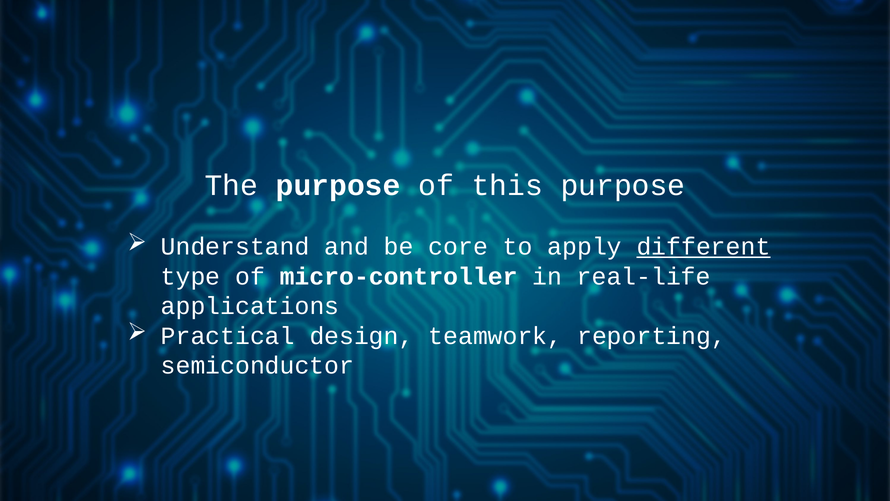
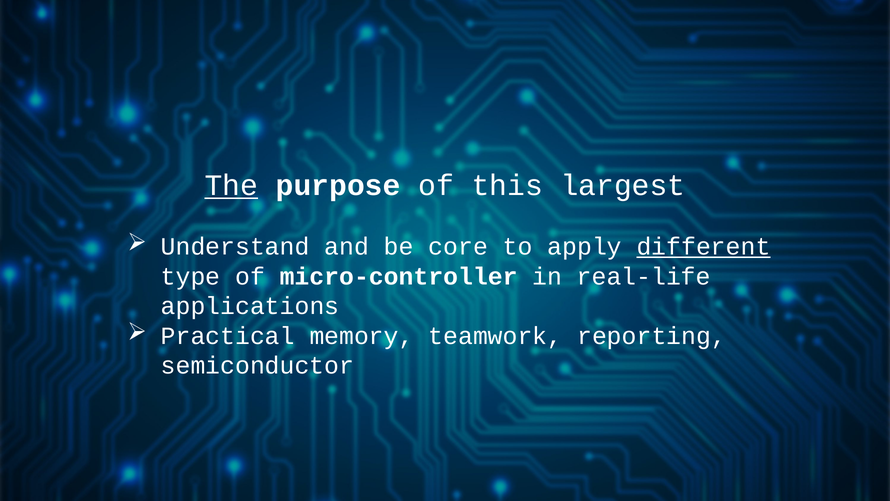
The underline: none -> present (231, 185)
this purpose: purpose -> largest (623, 185)
design: design -> memory (362, 336)
